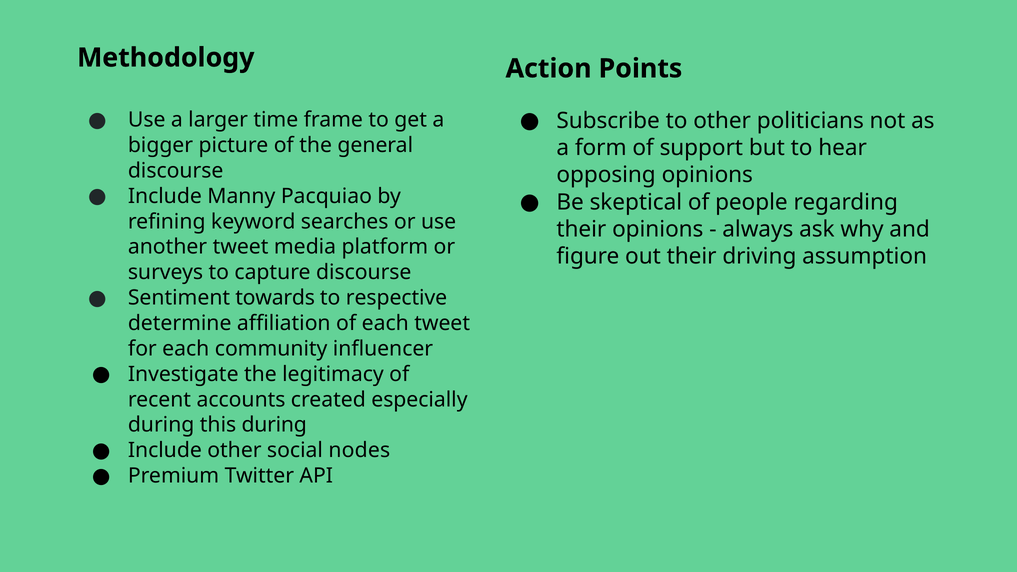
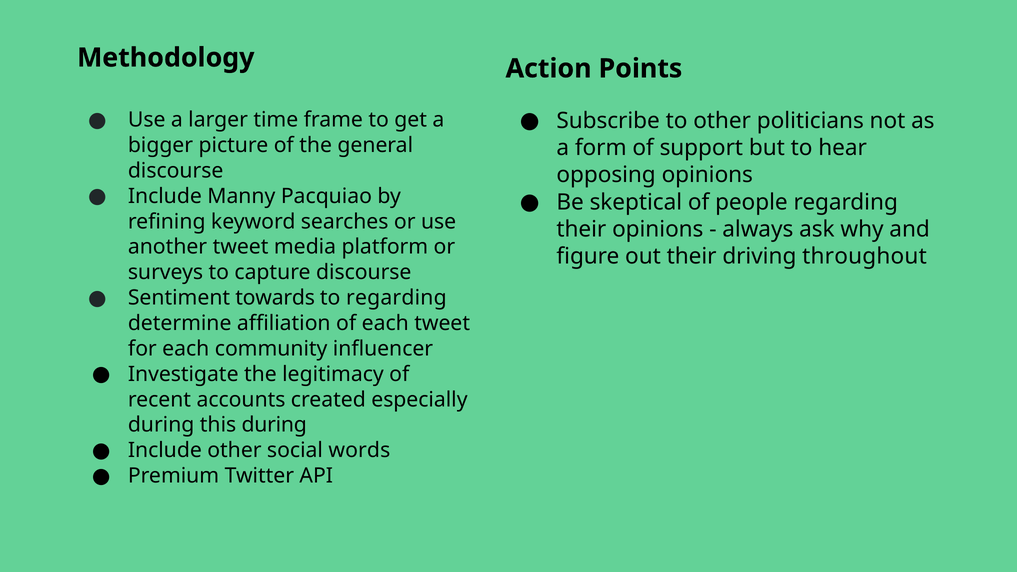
assumption: assumption -> throughout (864, 256)
to respective: respective -> regarding (396, 298)
nodes: nodes -> words (359, 450)
